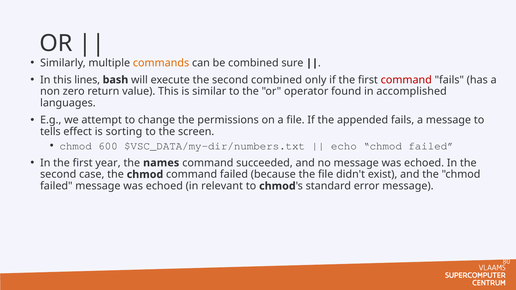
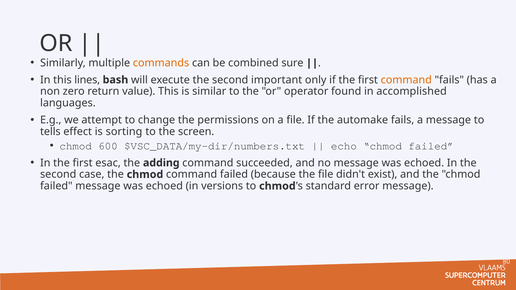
second combined: combined -> important (277, 80)
command colour: red -> orange (406, 80)
appended: appended -> automake (363, 120)
year: year -> esac (108, 163)
names: names -> adding (161, 163)
relevant: relevant -> versions (222, 186)
